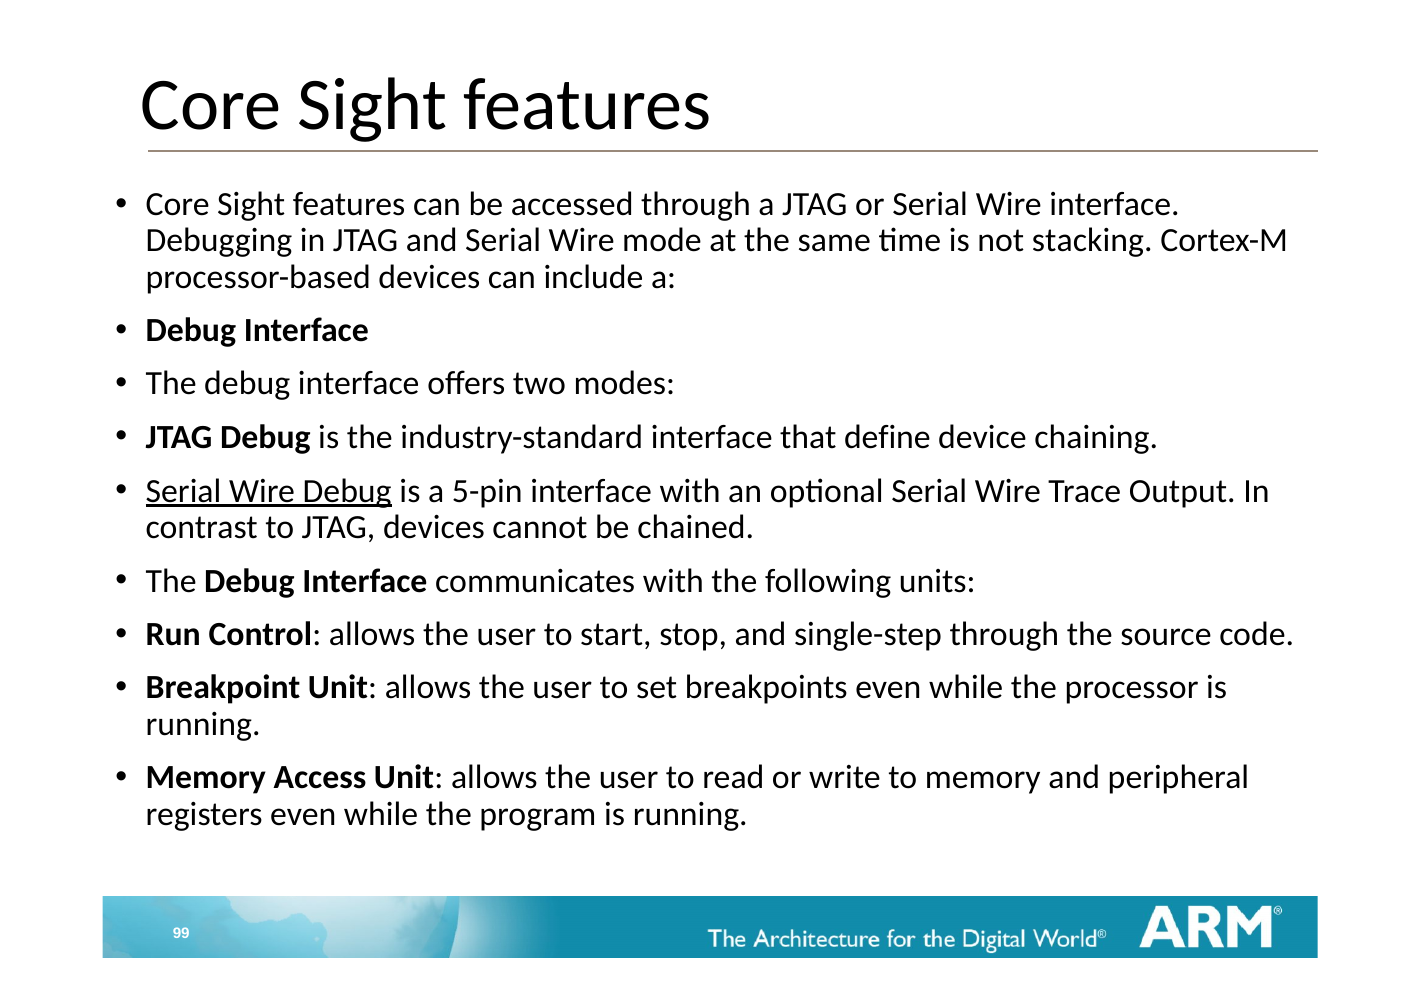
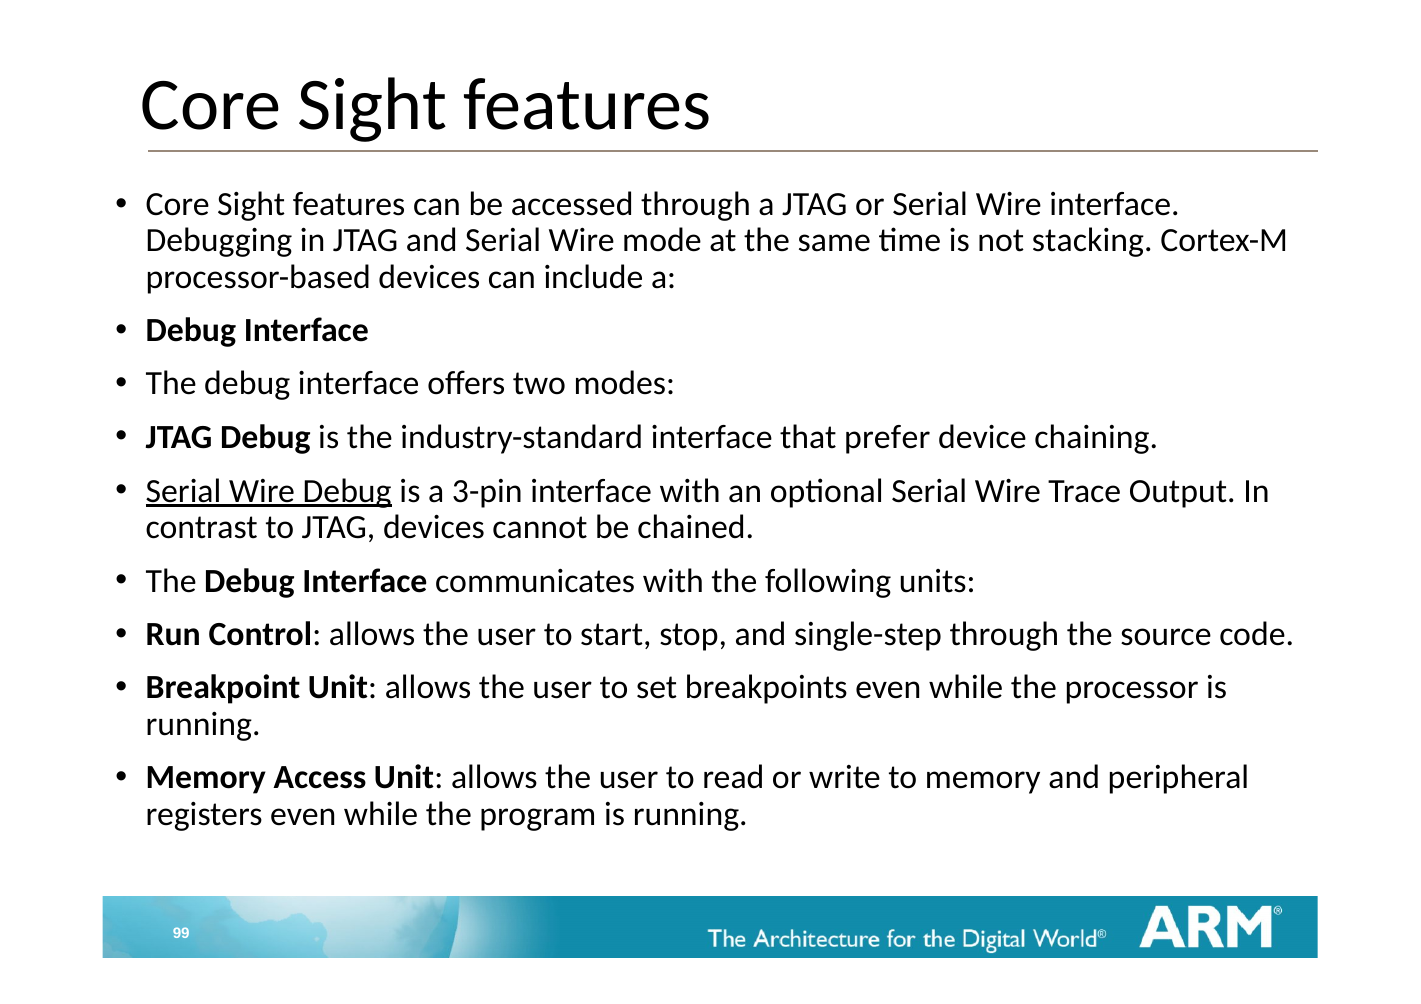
define: define -> prefer (887, 437)
5-pin: 5-pin -> 3-pin (487, 491)
